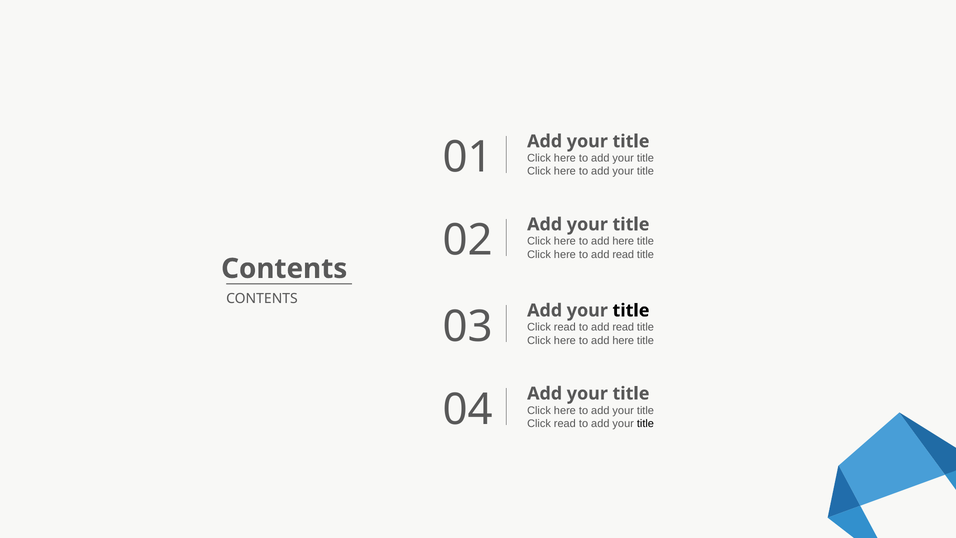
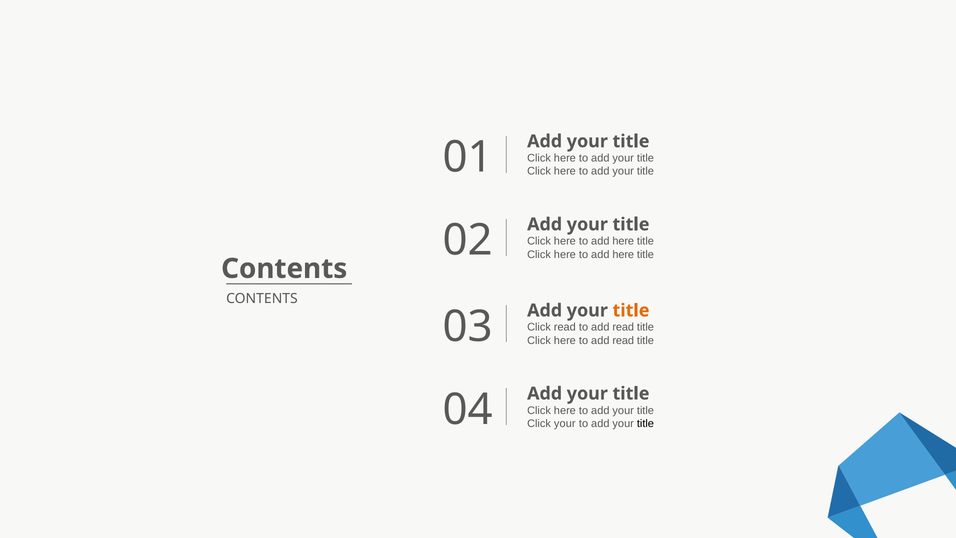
read: read -> here (623, 254)
title colour: black -> orange (631, 310)
here: here -> read (623, 340)
read: read -> your (565, 423)
